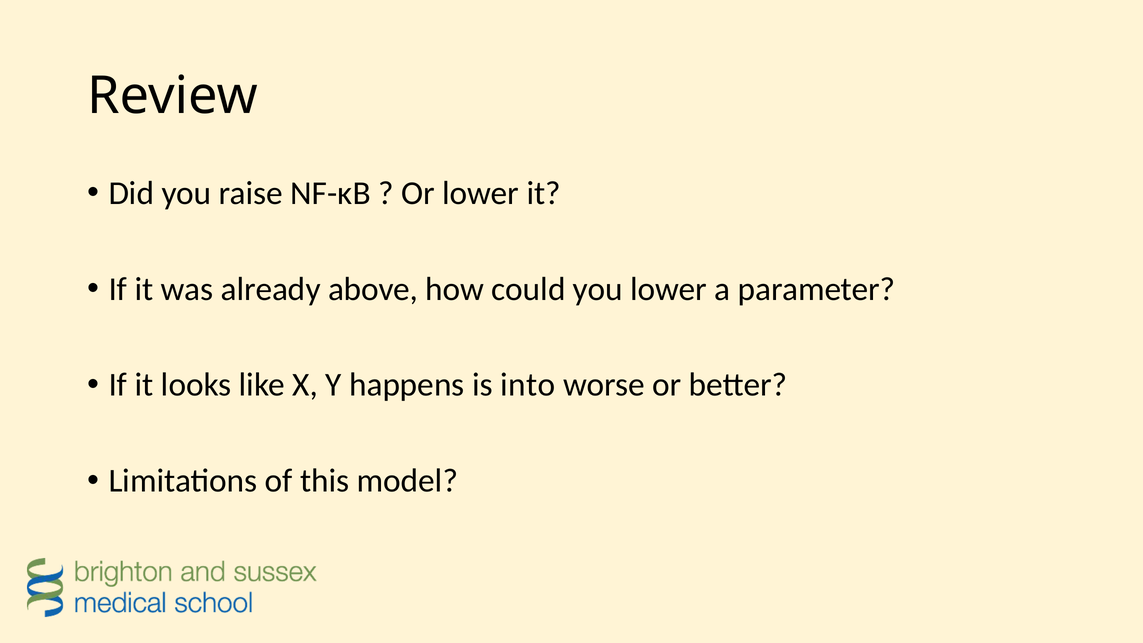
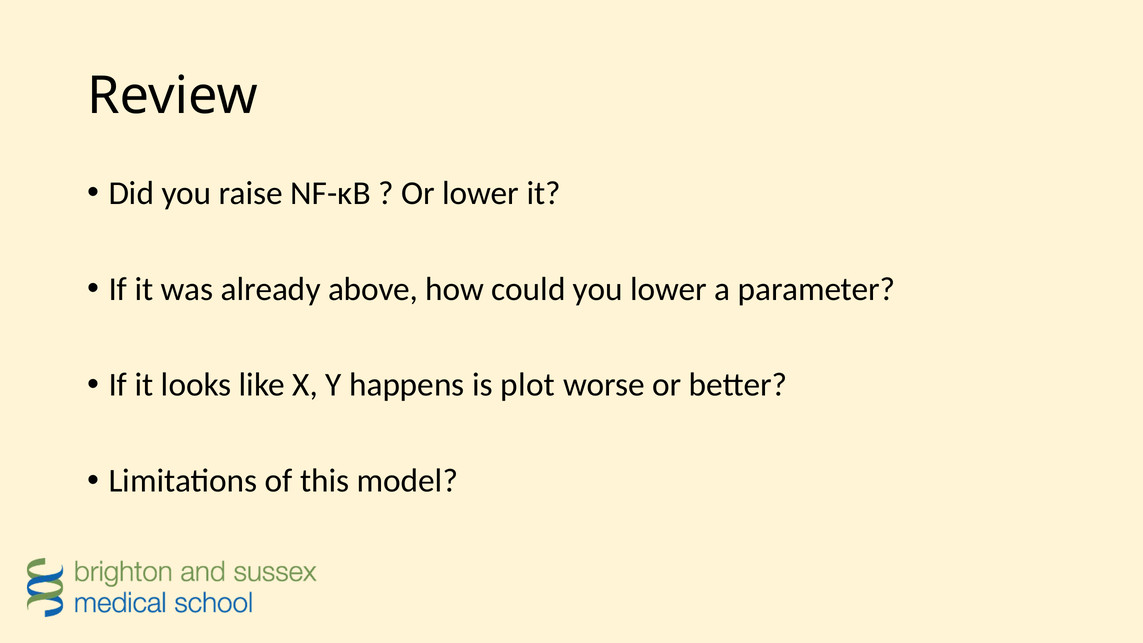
into: into -> plot (528, 385)
